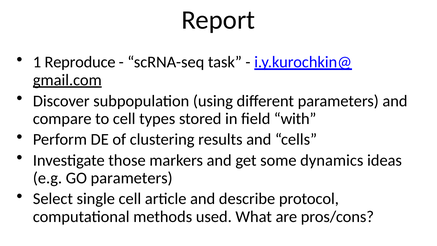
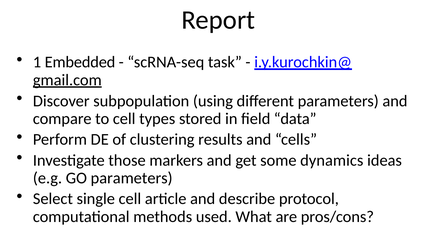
Reproduce: Reproduce -> Embedded (80, 62)
with: with -> data (295, 119)
